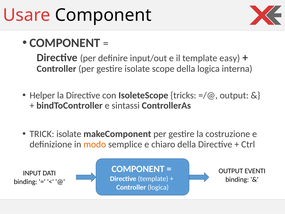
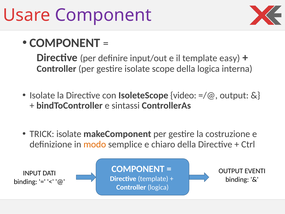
Component colour: black -> purple (103, 15)
Helper: Helper -> Isolate (42, 95)
tricks: tricks -> video (183, 95)
